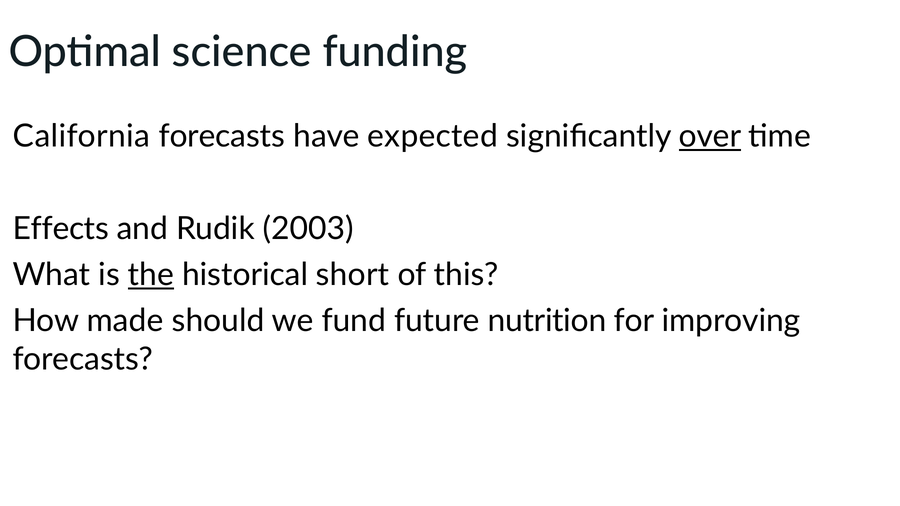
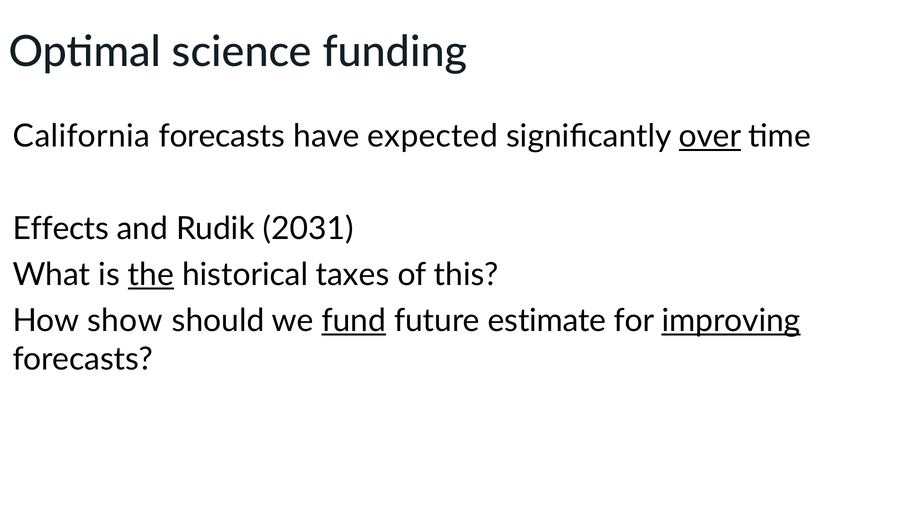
2003: 2003 -> 2031 (308, 229)
short: short -> taxes (353, 275)
made: made -> show (125, 321)
fund underline: none -> present (354, 321)
nutrition: nutrition -> estimate (547, 321)
improving underline: none -> present (731, 321)
